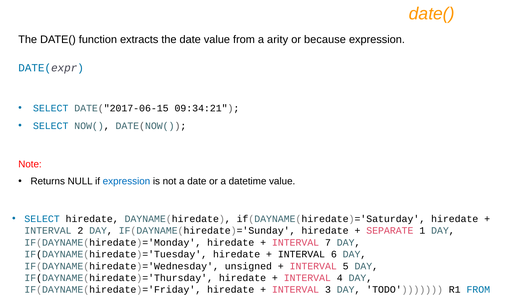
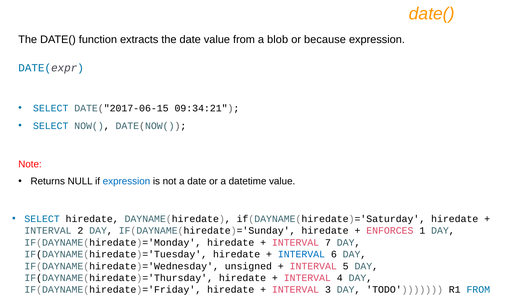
arity: arity -> blob (278, 39)
SEPARATE: SEPARATE -> ENFORCES (390, 231)
INTERVAL colour: black -> blue (301, 254)
